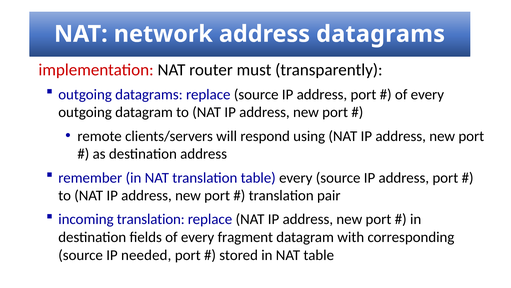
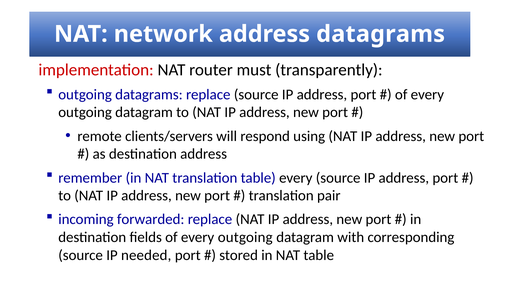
incoming translation: translation -> forwarded (151, 219)
fields of every fragment: fragment -> outgoing (245, 237)
